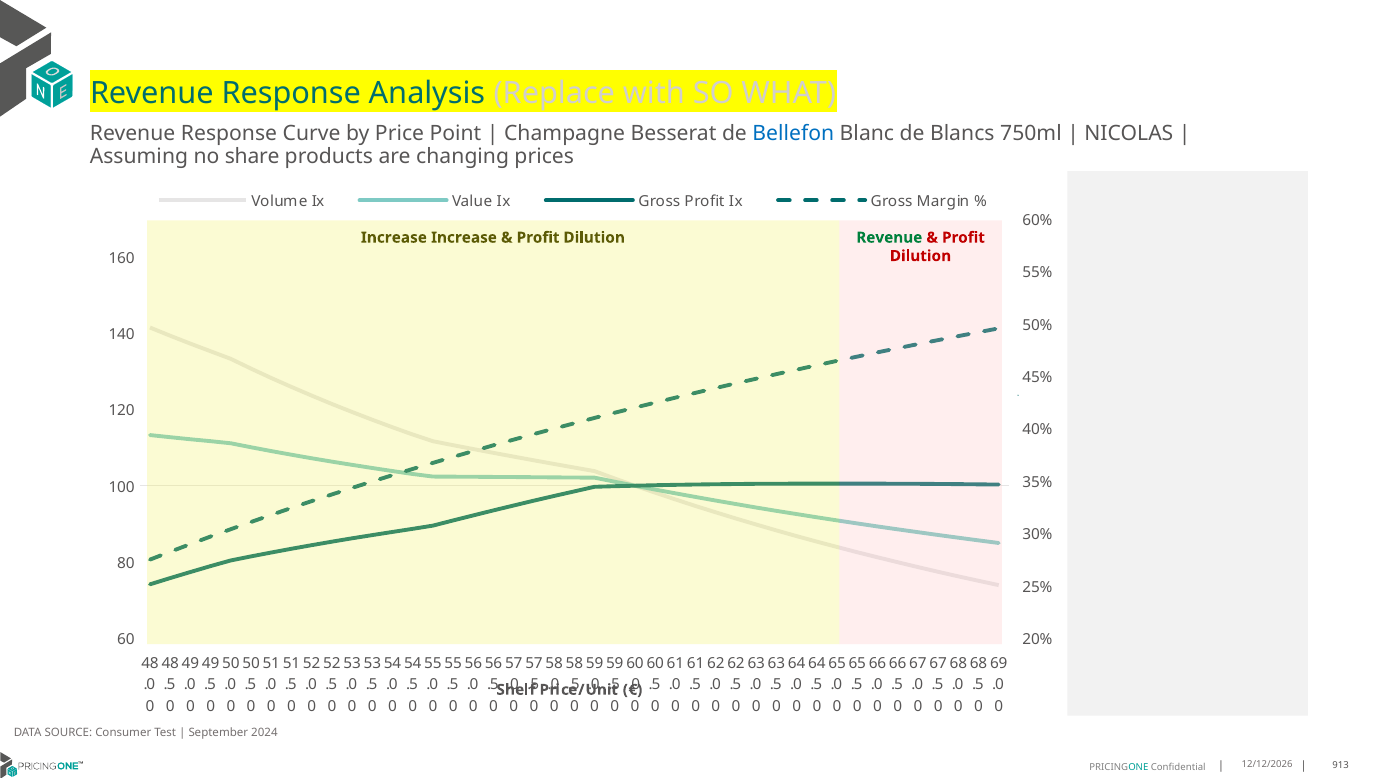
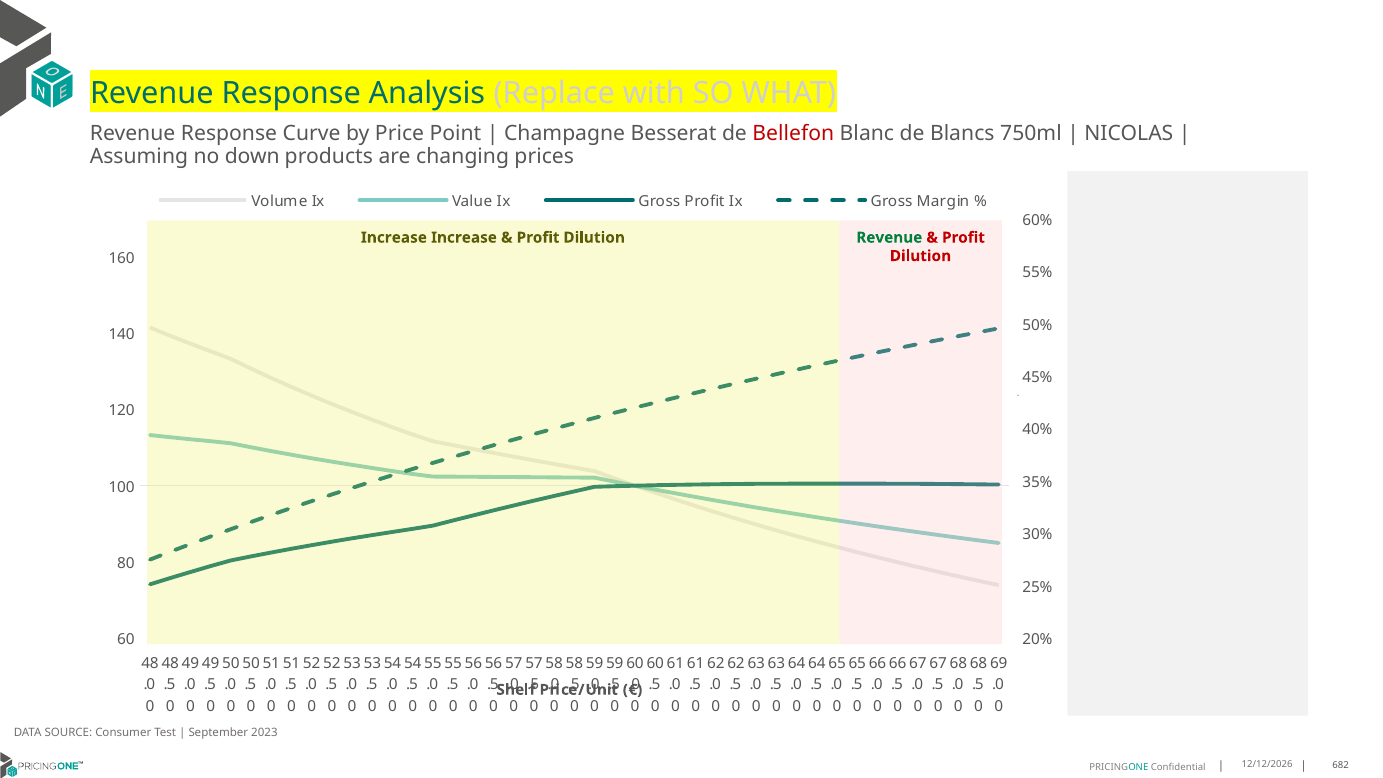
Bellefon colour: blue -> red (793, 134)
share: share -> down (252, 157)
2024: 2024 -> 2023 (264, 733)
913: 913 -> 682 (1341, 765)
